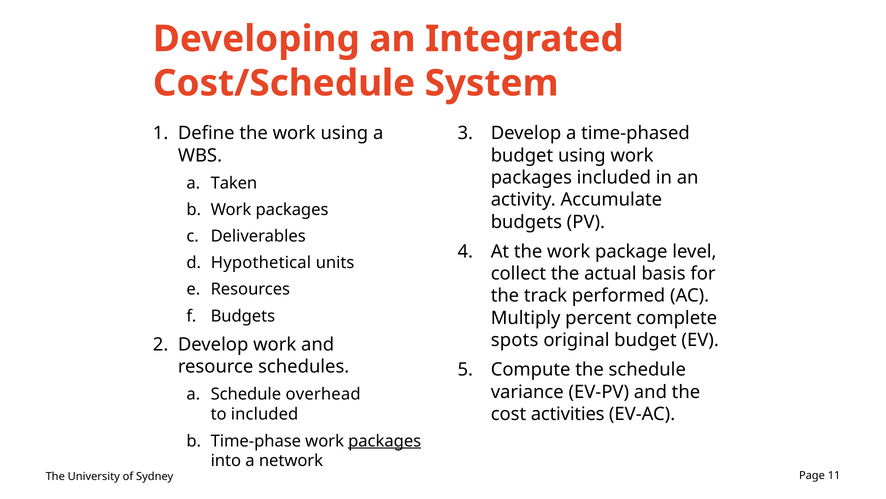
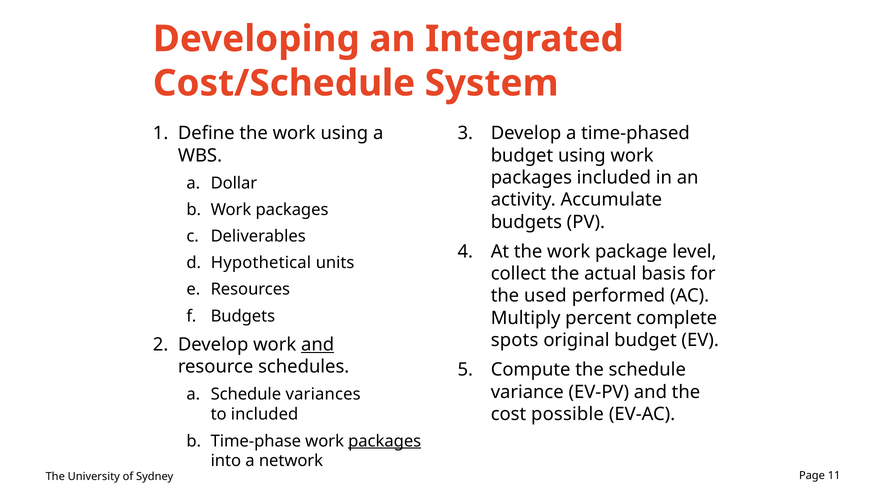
Taken: Taken -> Dollar (234, 183)
track: track -> used (545, 296)
and underline: none -> present (318, 344)
overhead: overhead -> variances (323, 394)
activities: activities -> possible (567, 414)
